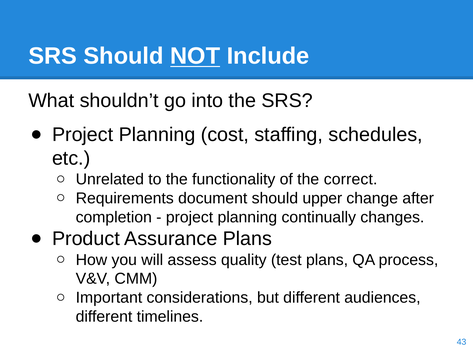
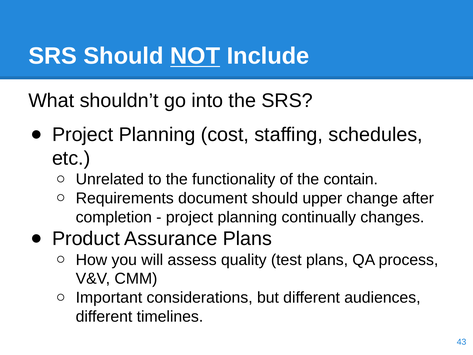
correct: correct -> contain (351, 179)
